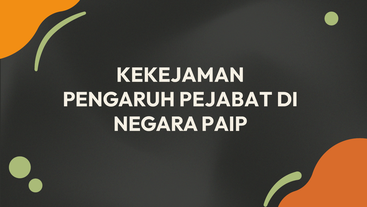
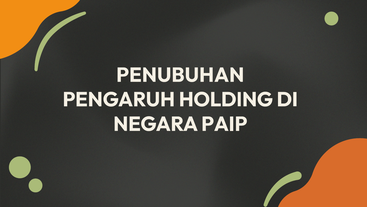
KEKEJAMAN: KEKEJAMAN -> PENUBUHAN (180, 75)
PEJABAT: PEJABAT -> HOLDING (226, 99)
